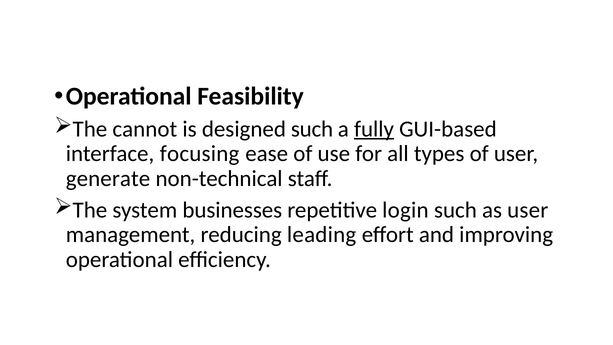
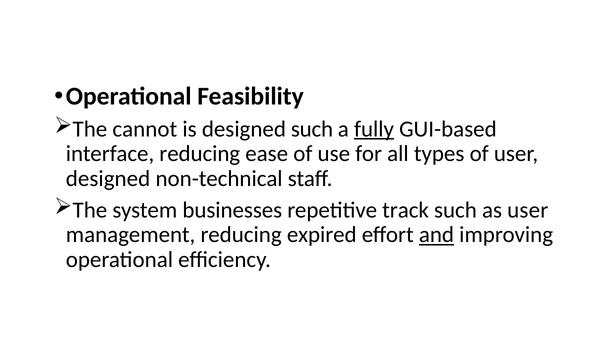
interface focusing: focusing -> reducing (200, 154)
generate: generate -> designed (108, 179)
login: login -> track (406, 210)
leading: leading -> expired (322, 235)
and underline: none -> present (436, 235)
